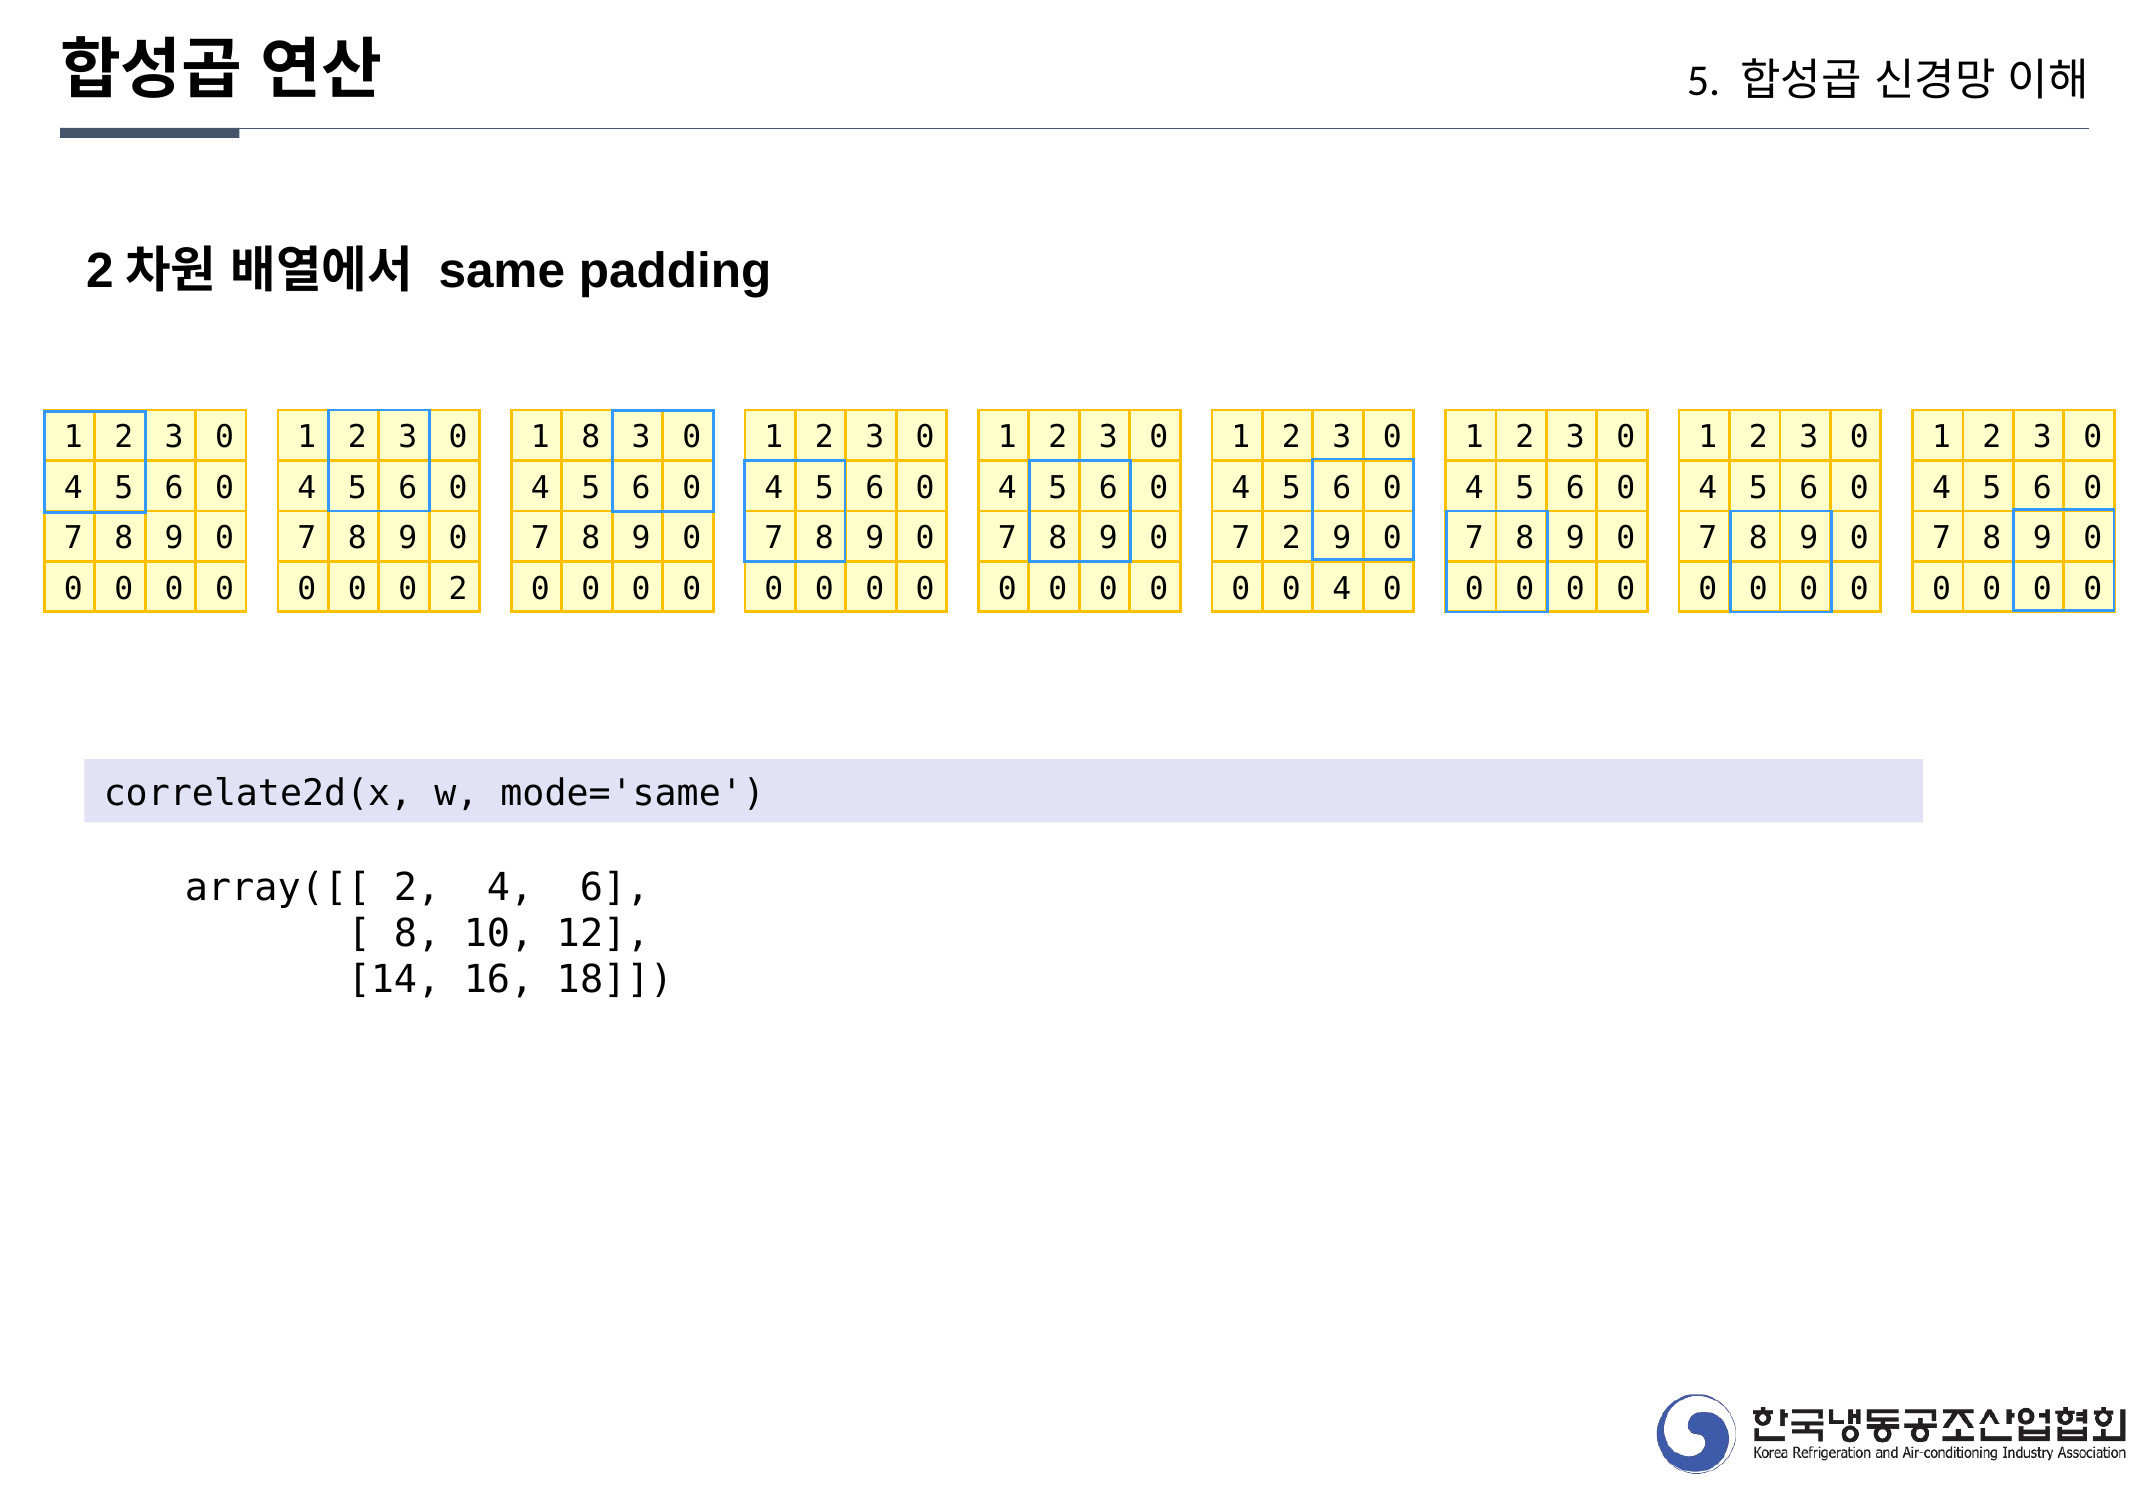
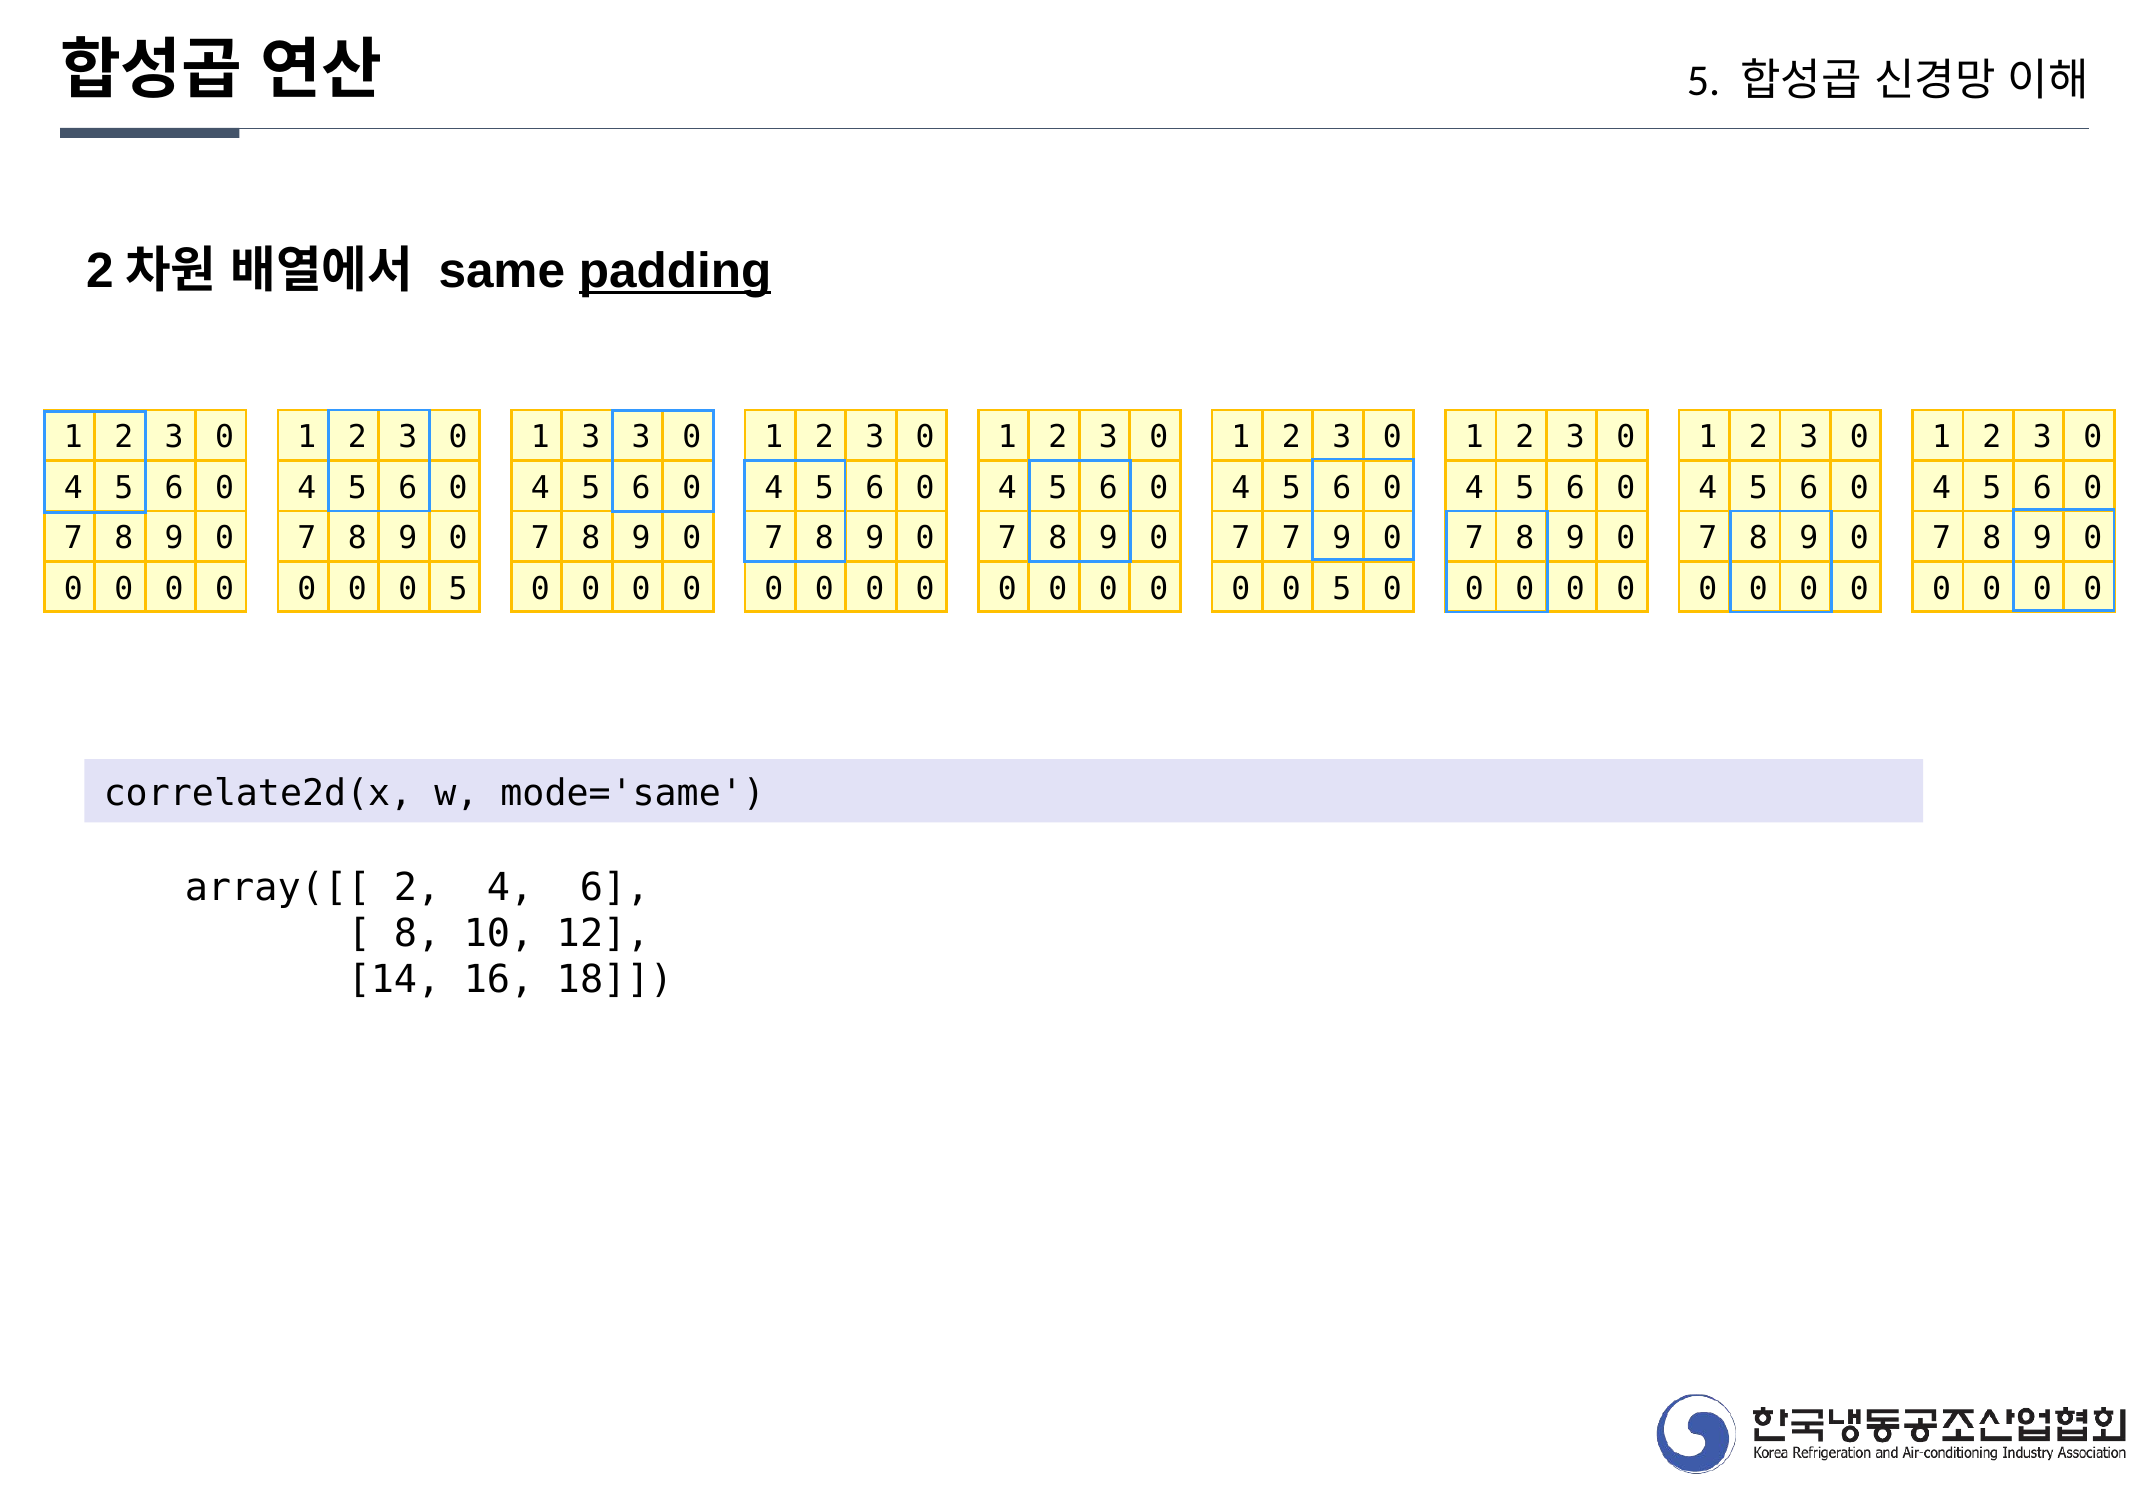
padding underline: none -> present (675, 271)
1 8: 8 -> 3 (591, 437)
7 2: 2 -> 7 (1291, 538)
2: 2 -> 5 (458, 589)
4: 4 -> 5 (1342, 589)
